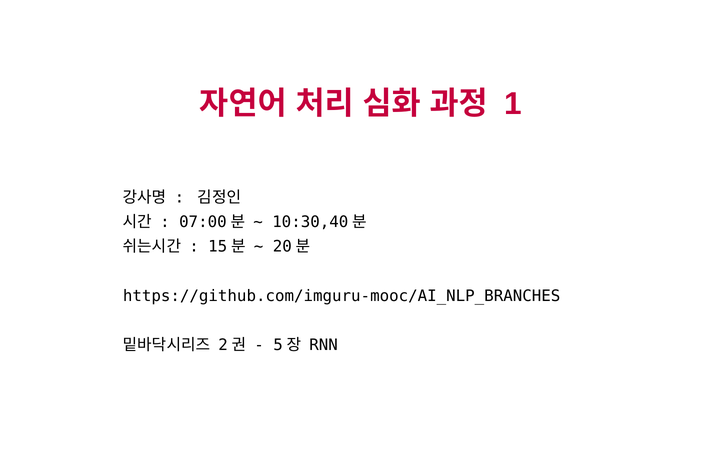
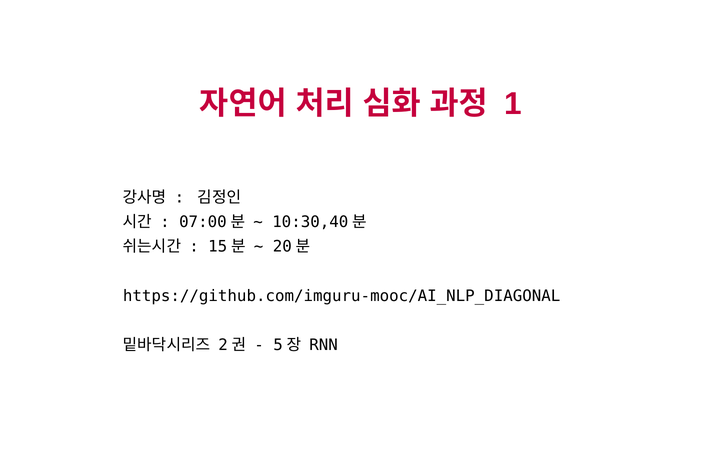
https://github.com/imguru-mooc/AI_NLP_BRANCHES: https://github.com/imguru-mooc/AI_NLP_BRANCHES -> https://github.com/imguru-mooc/AI_NLP_DIAGONAL (342, 296)
